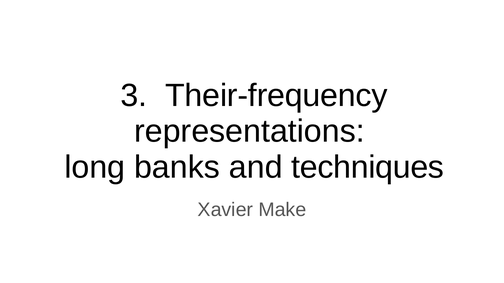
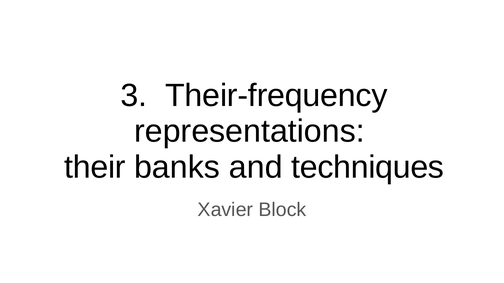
long: long -> their (95, 167)
Make: Make -> Block (282, 210)
